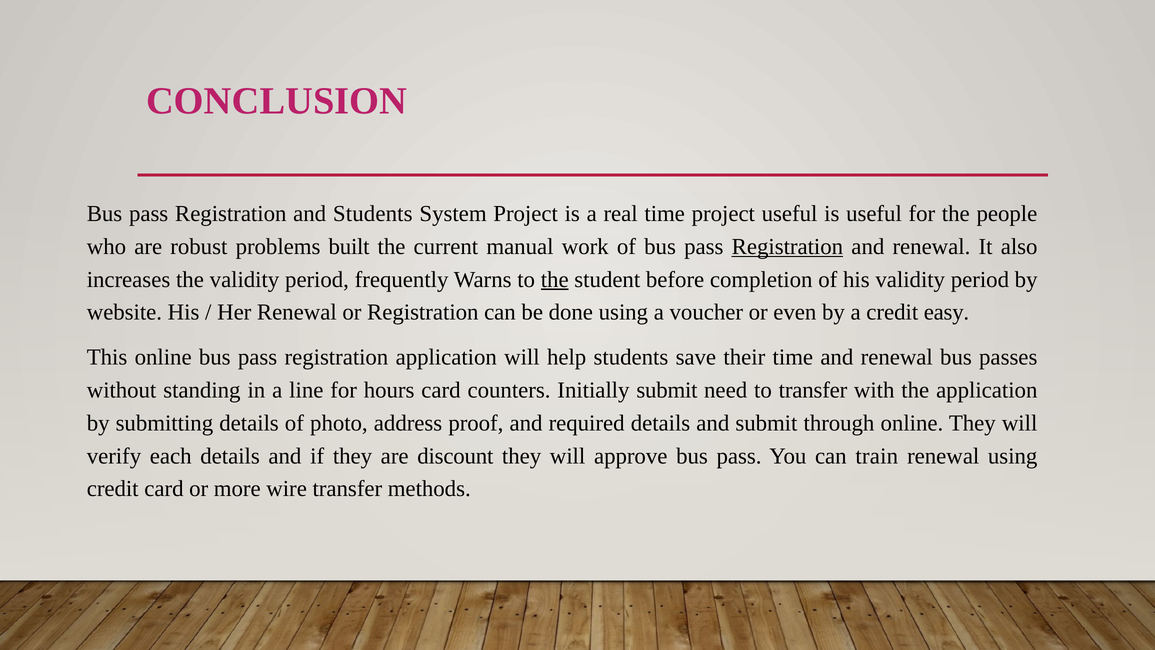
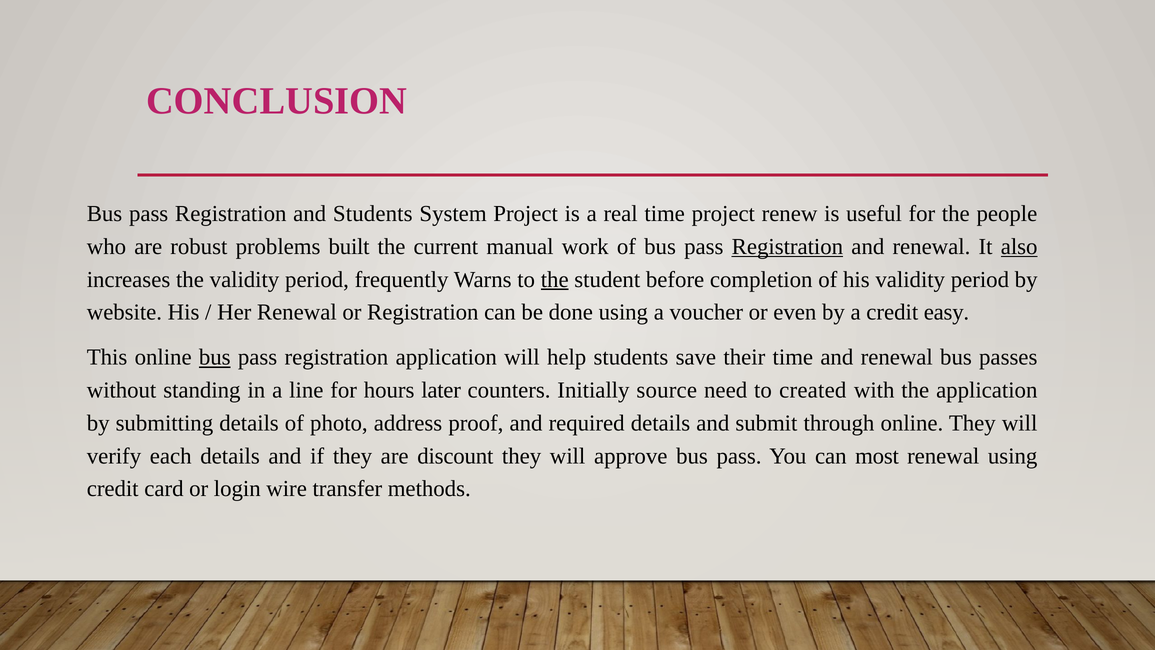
project useful: useful -> renew (790, 214)
also underline: none -> present (1019, 247)
bus underline: none -> present (215, 357)
hours card: card -> later (441, 390)
Initially submit: submit -> source (667, 390)
to transfer: transfer -> created (813, 390)
train: train -> most (877, 456)
more: more -> login (237, 489)
